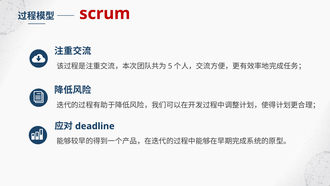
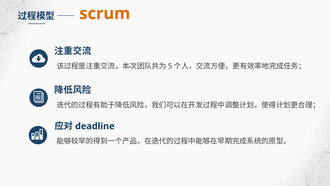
scrum colour: red -> orange (105, 14)
